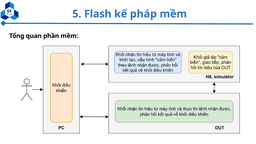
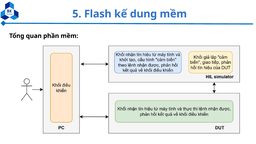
pháp: pháp -> dung (143, 14)
